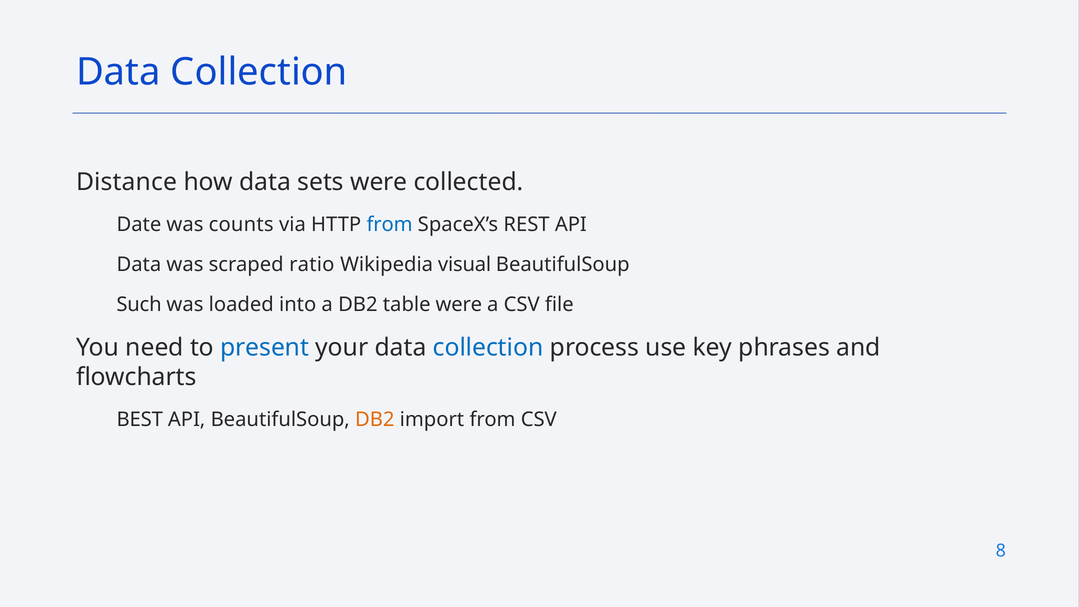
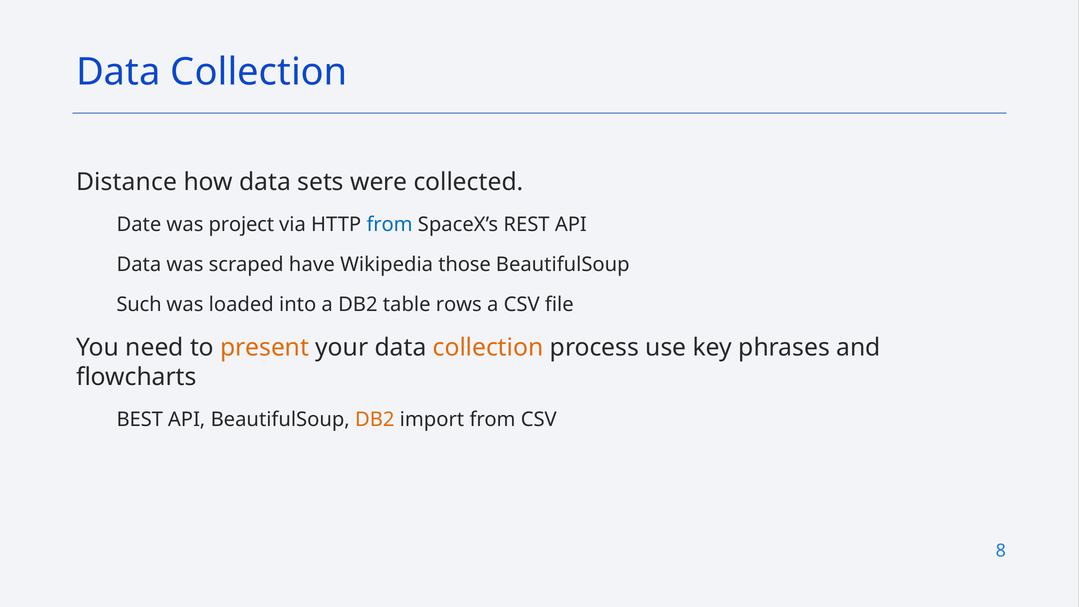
counts: counts -> project (241, 224)
ratio: ratio -> have (312, 265)
visual: visual -> those (465, 265)
table were: were -> rows (459, 305)
present colour: blue -> orange (265, 348)
collection colour: blue -> orange (488, 348)
